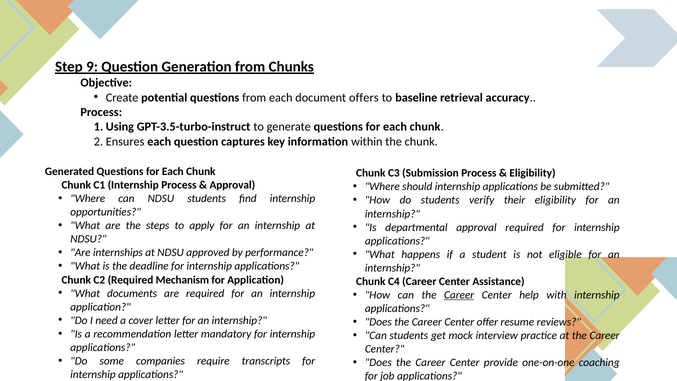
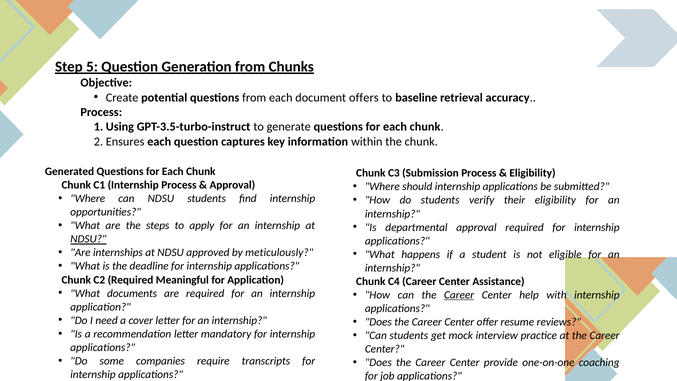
9: 9 -> 5 (92, 67)
NDSU underline: none -> present (88, 239)
performance: performance -> meticulously (279, 253)
Mechanism: Mechanism -> Meaningful (182, 280)
